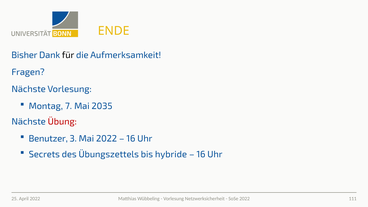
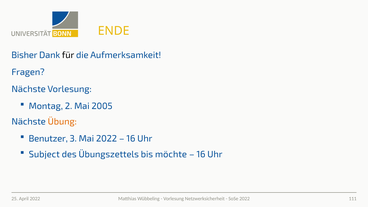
7: 7 -> 2 (69, 106)
2035: 2035 -> 2005 (102, 106)
Übung colour: red -> orange (62, 122)
Secrets: Secrets -> Subject (44, 154)
hybride: hybride -> möchte (171, 154)
